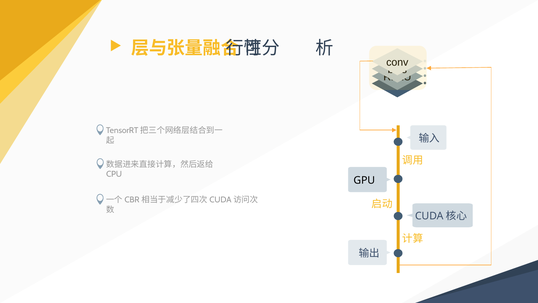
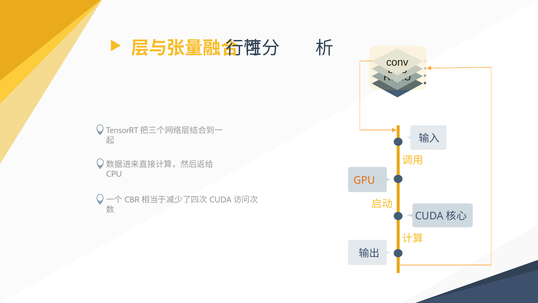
GPU colour: black -> orange (364, 180)
